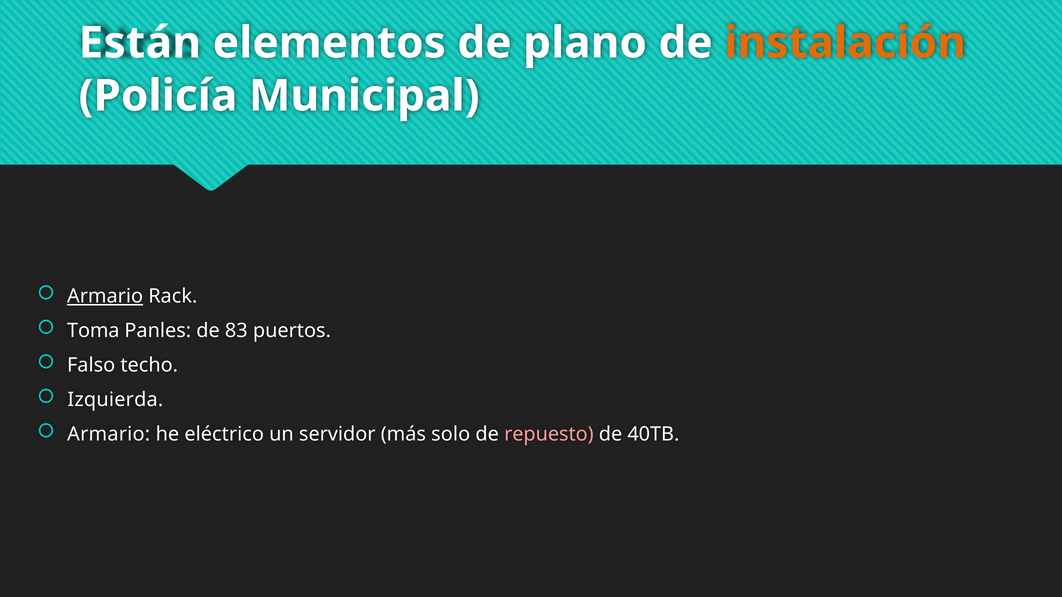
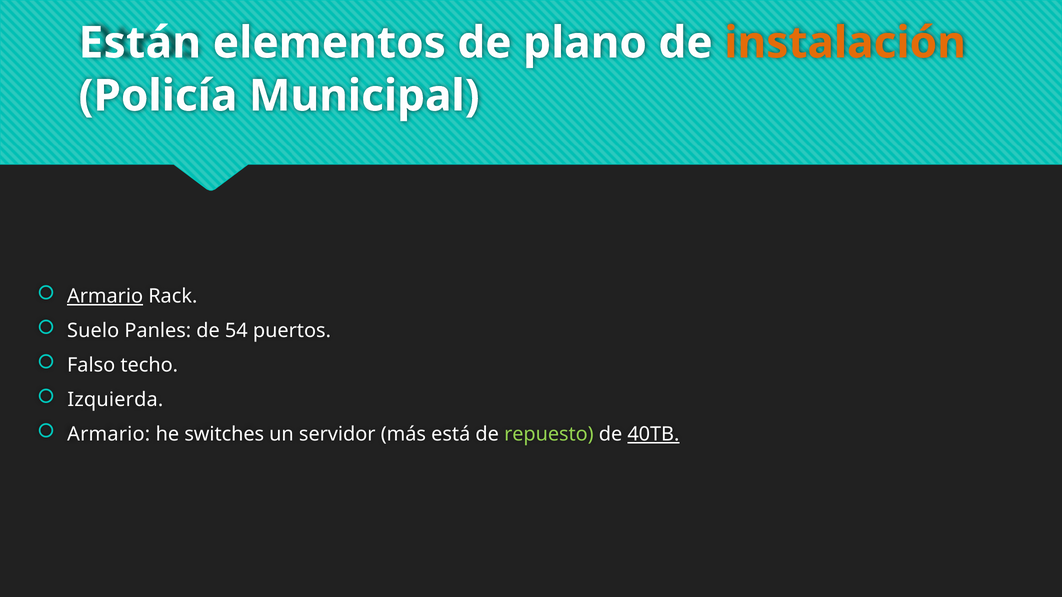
Toma: Toma -> Suelo (93, 331)
83: 83 -> 54 (236, 331)
eléctrico: eléctrico -> switches (224, 435)
solo: solo -> está (451, 435)
repuesto colour: pink -> light green (549, 435)
40TB underline: none -> present (653, 435)
